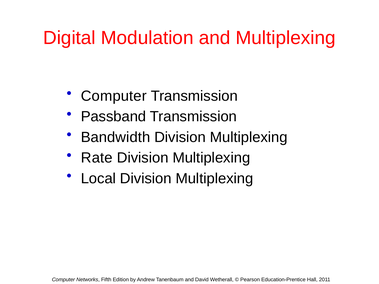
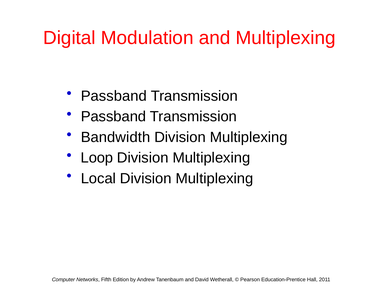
Computer: Computer -> Passband (114, 96)
Rate: Rate -> Loop (97, 158)
